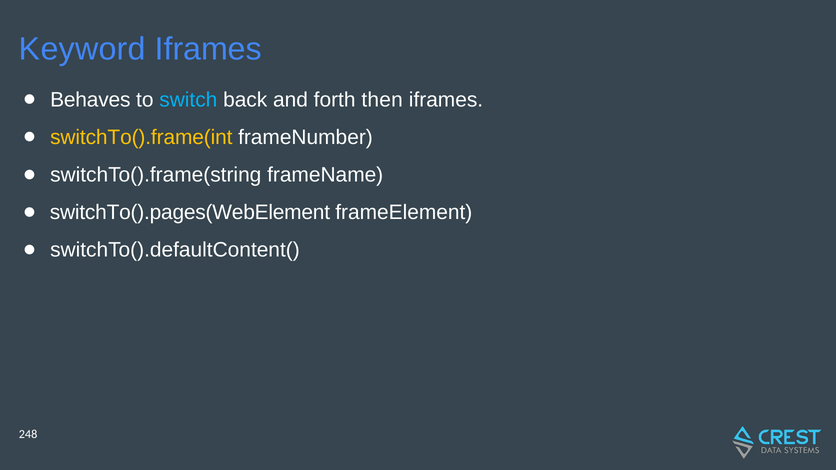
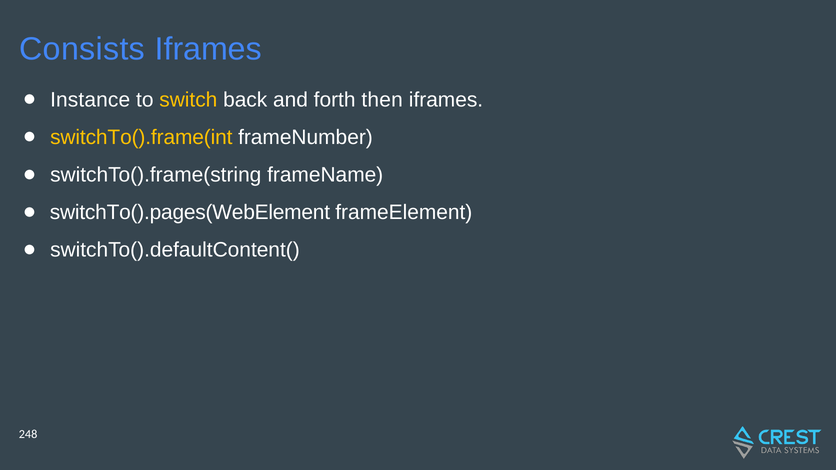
Keyword: Keyword -> Consists (82, 49)
Behaves: Behaves -> Instance (90, 100)
switch colour: light blue -> yellow (188, 100)
